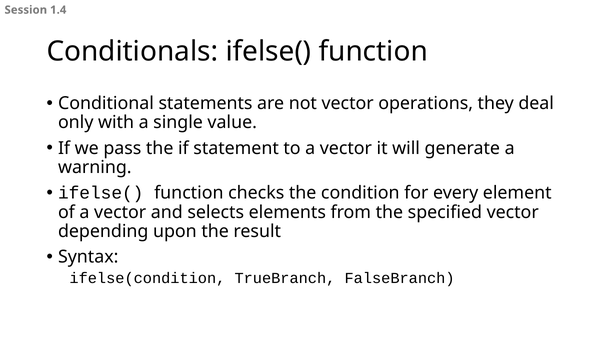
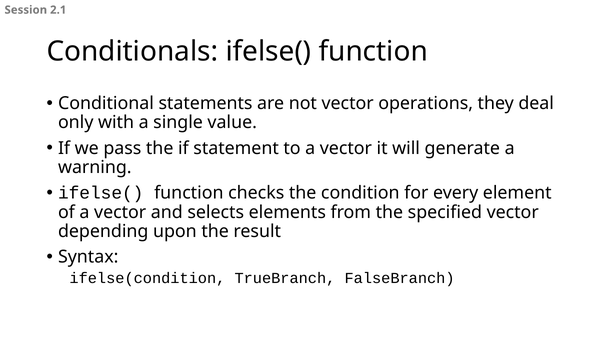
1.4: 1.4 -> 2.1 (58, 10)
